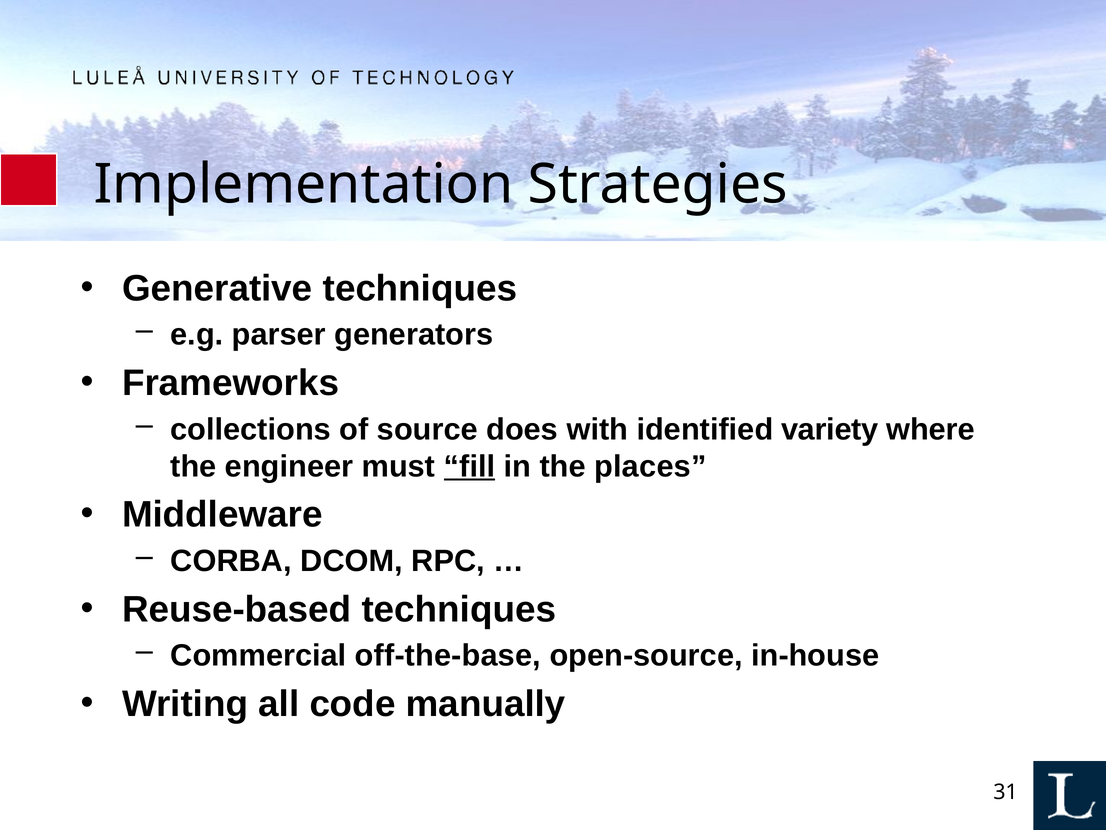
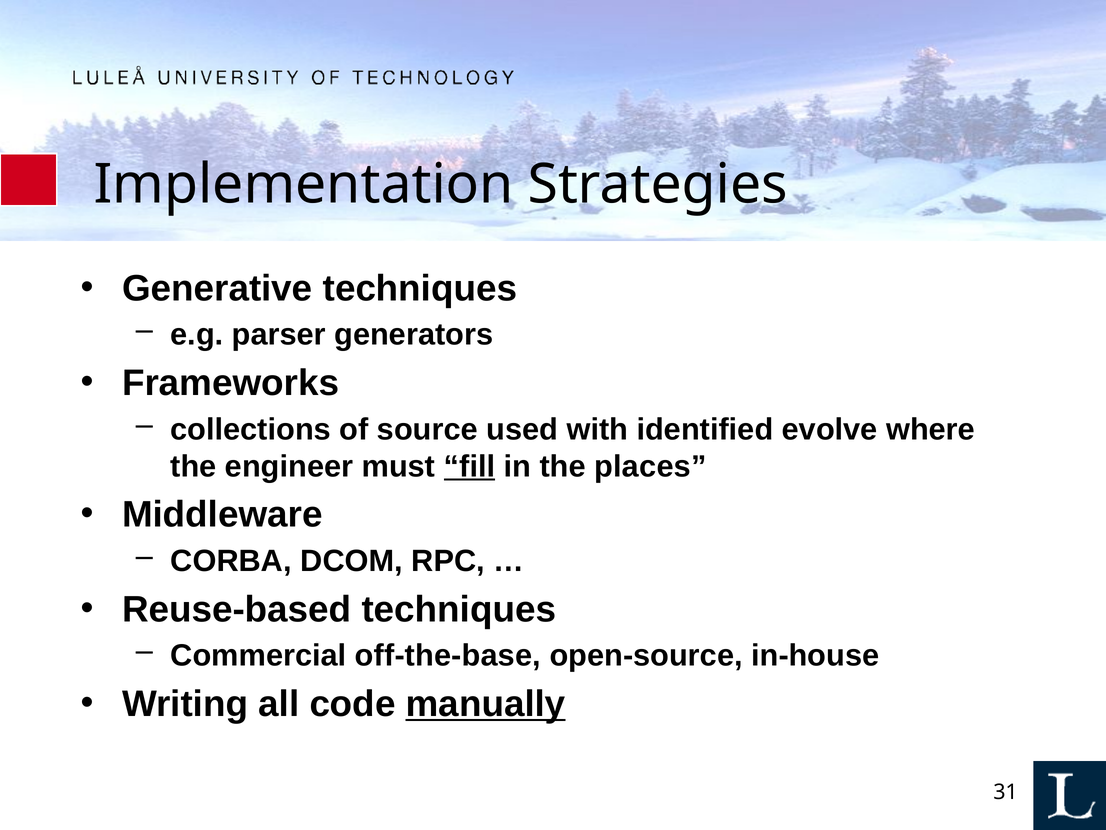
does: does -> used (522, 429)
variety: variety -> evolve (830, 429)
manually underline: none -> present (486, 704)
